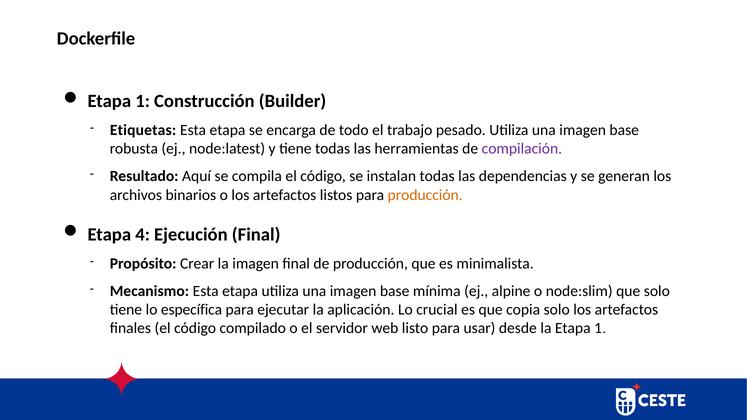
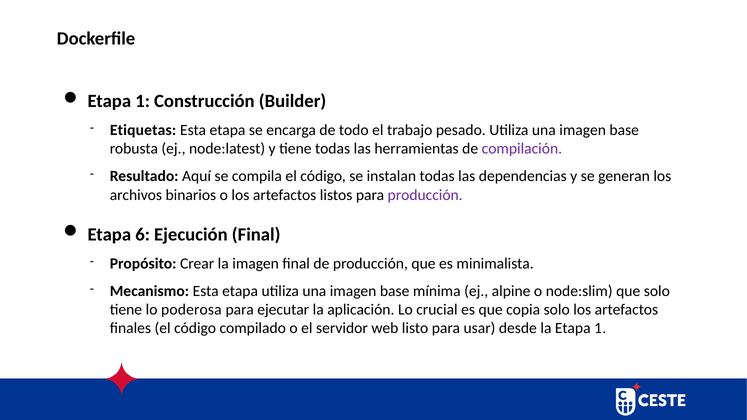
producción colour: orange -> purple (425, 195)
4: 4 -> 6 (143, 234)
específica: específica -> poderosa (191, 310)
